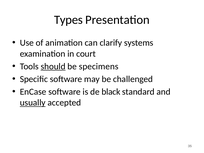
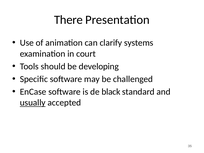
Types: Types -> There (68, 20)
should underline: present -> none (53, 66)
specimens: specimens -> developing (99, 66)
